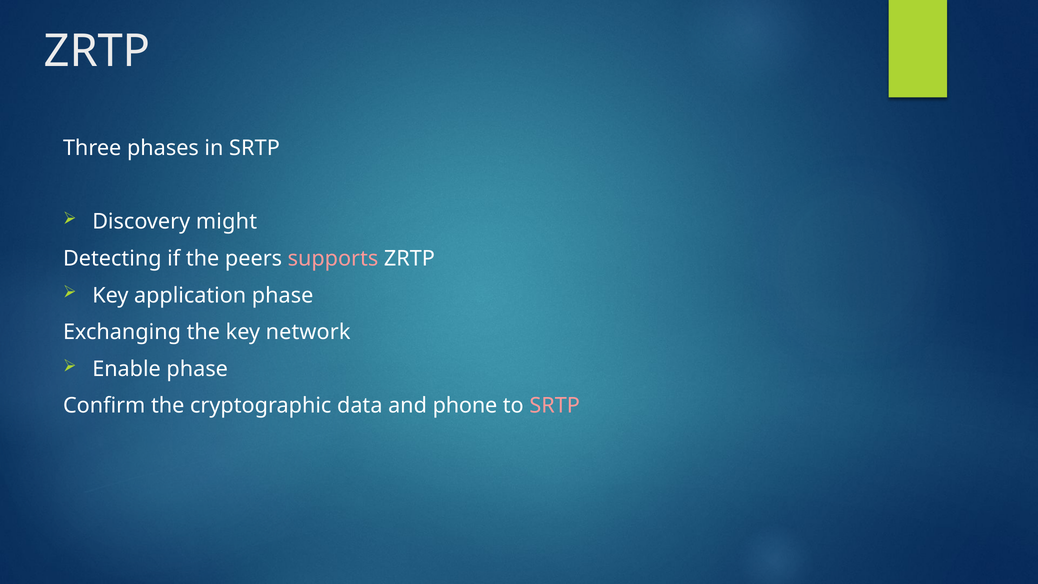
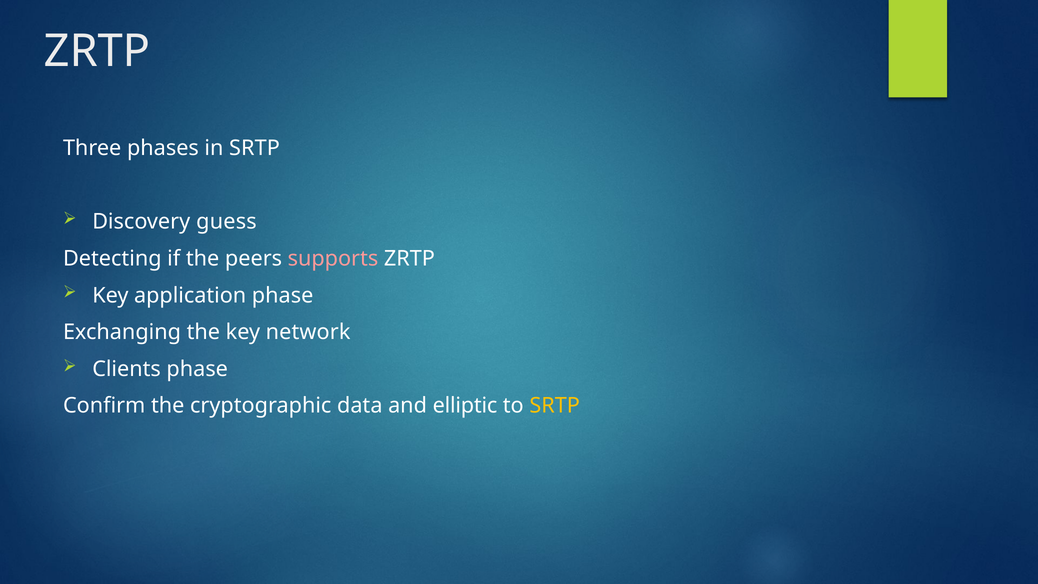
might: might -> guess (226, 222)
Enable: Enable -> Clients (127, 369)
phone: phone -> elliptic (465, 406)
SRTP colour: pink -> yellow (555, 406)
